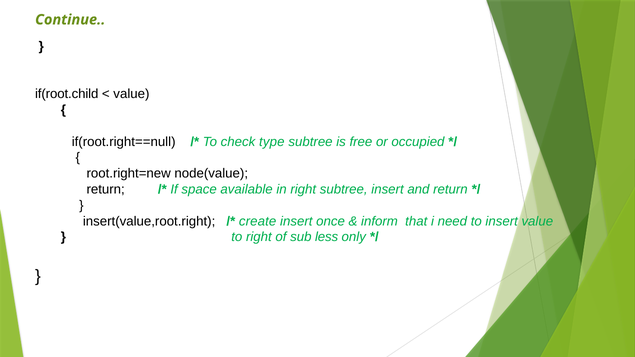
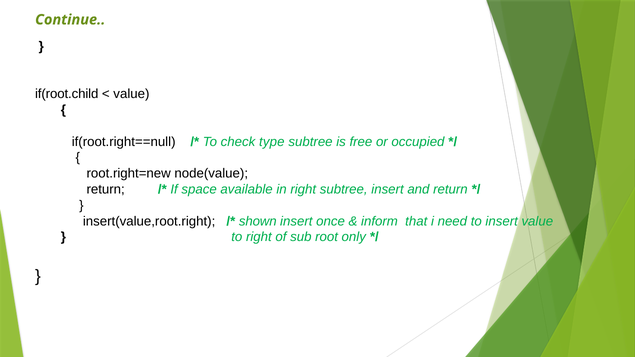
create: create -> shown (258, 221)
less: less -> root (327, 237)
